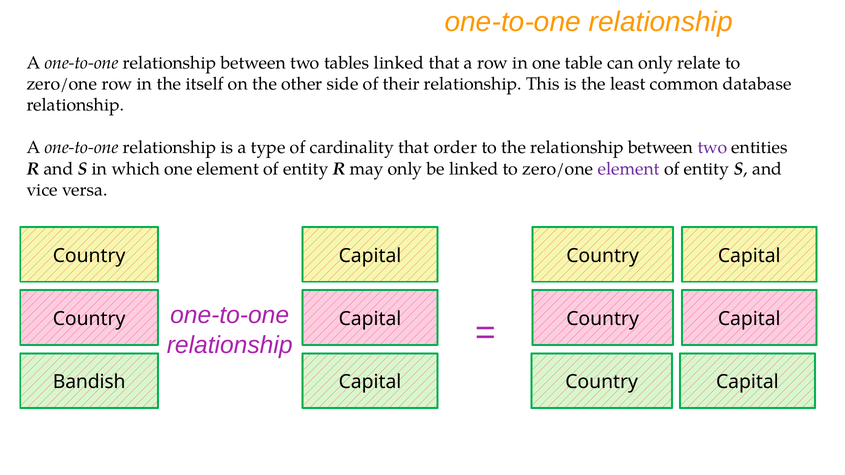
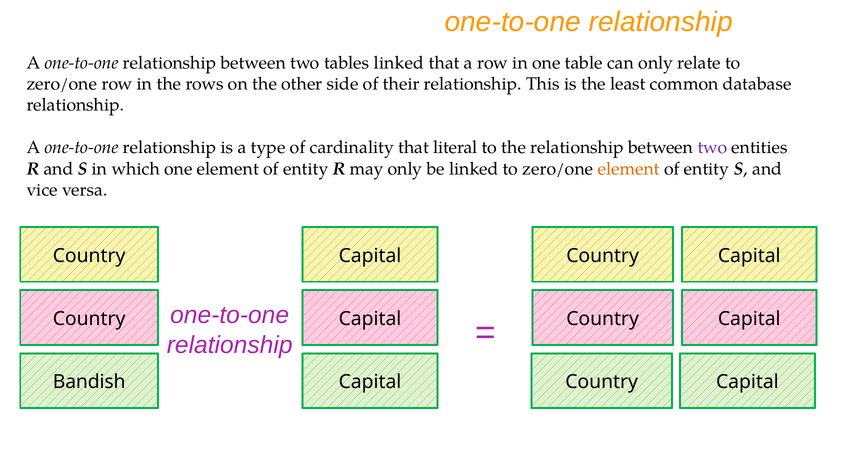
itself: itself -> rows (205, 84)
order: order -> literal (455, 148)
element colour: purple -> orange (629, 169)
